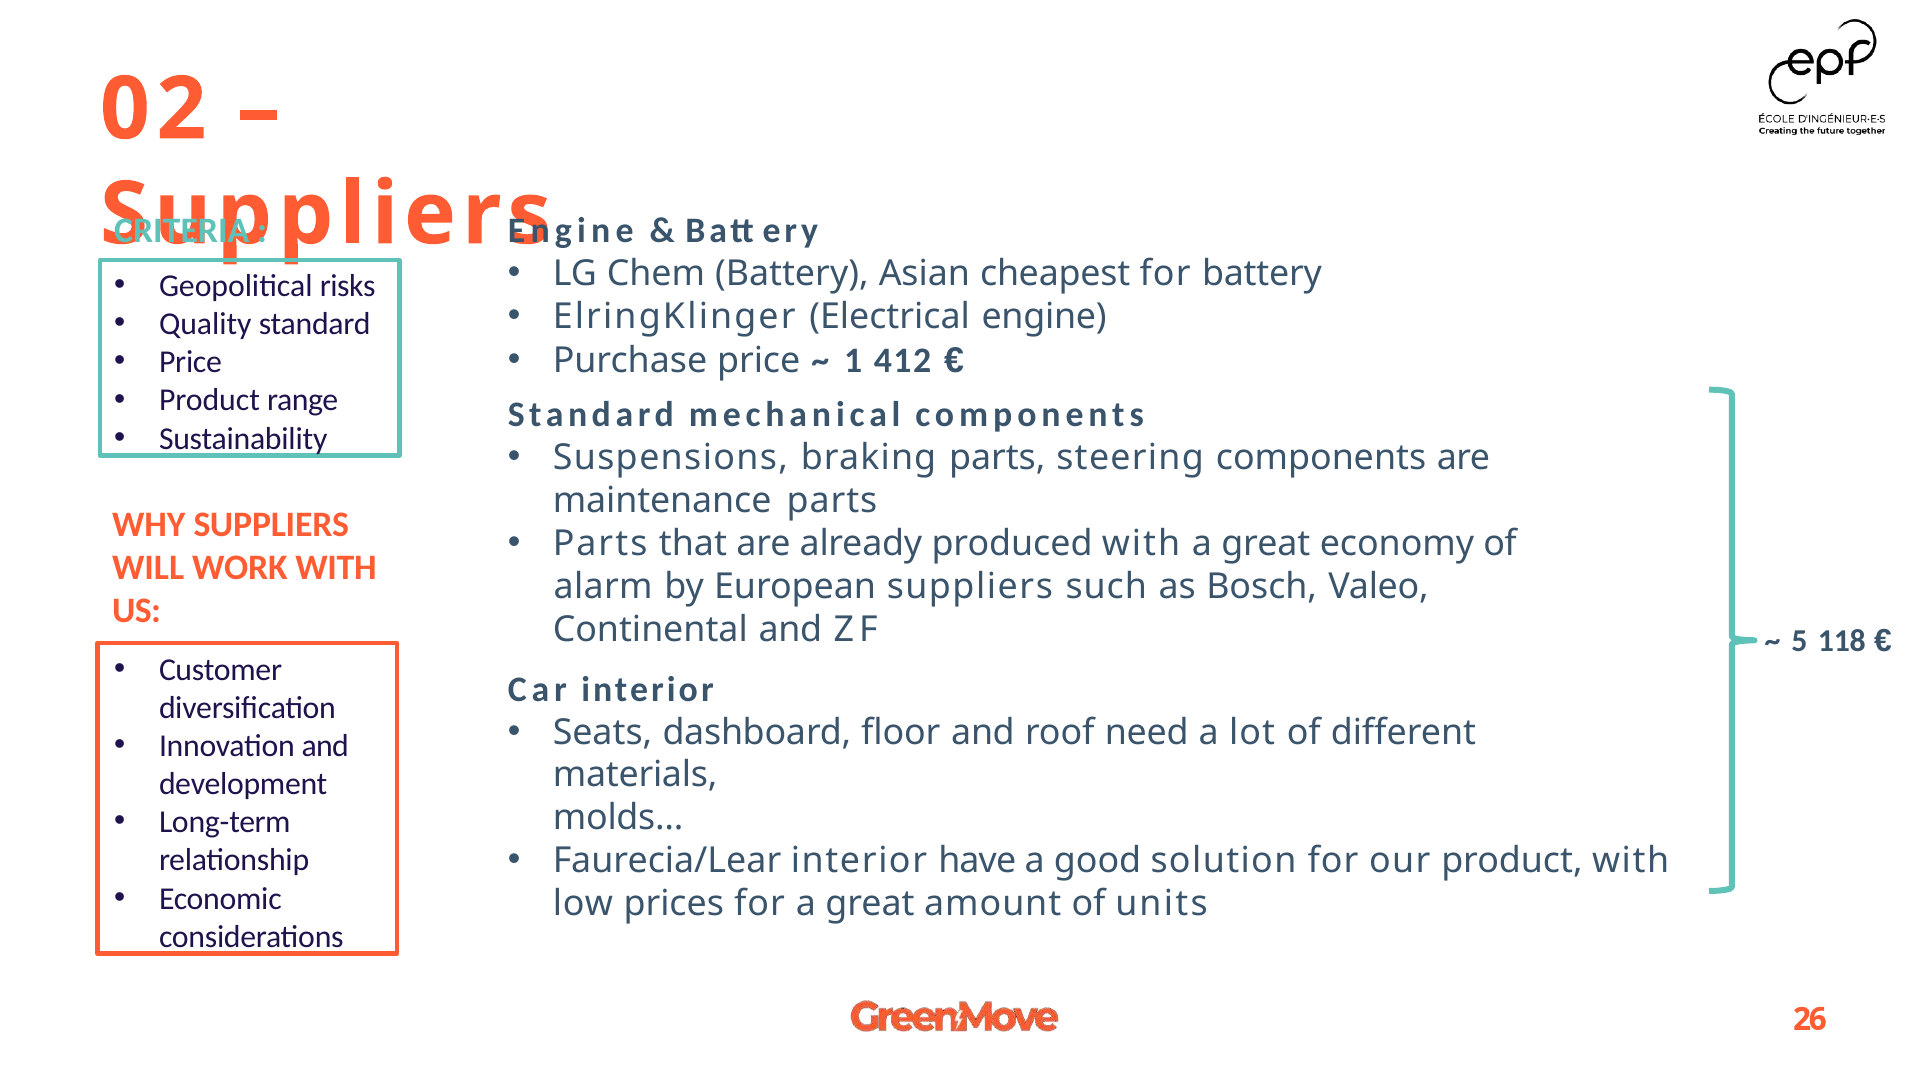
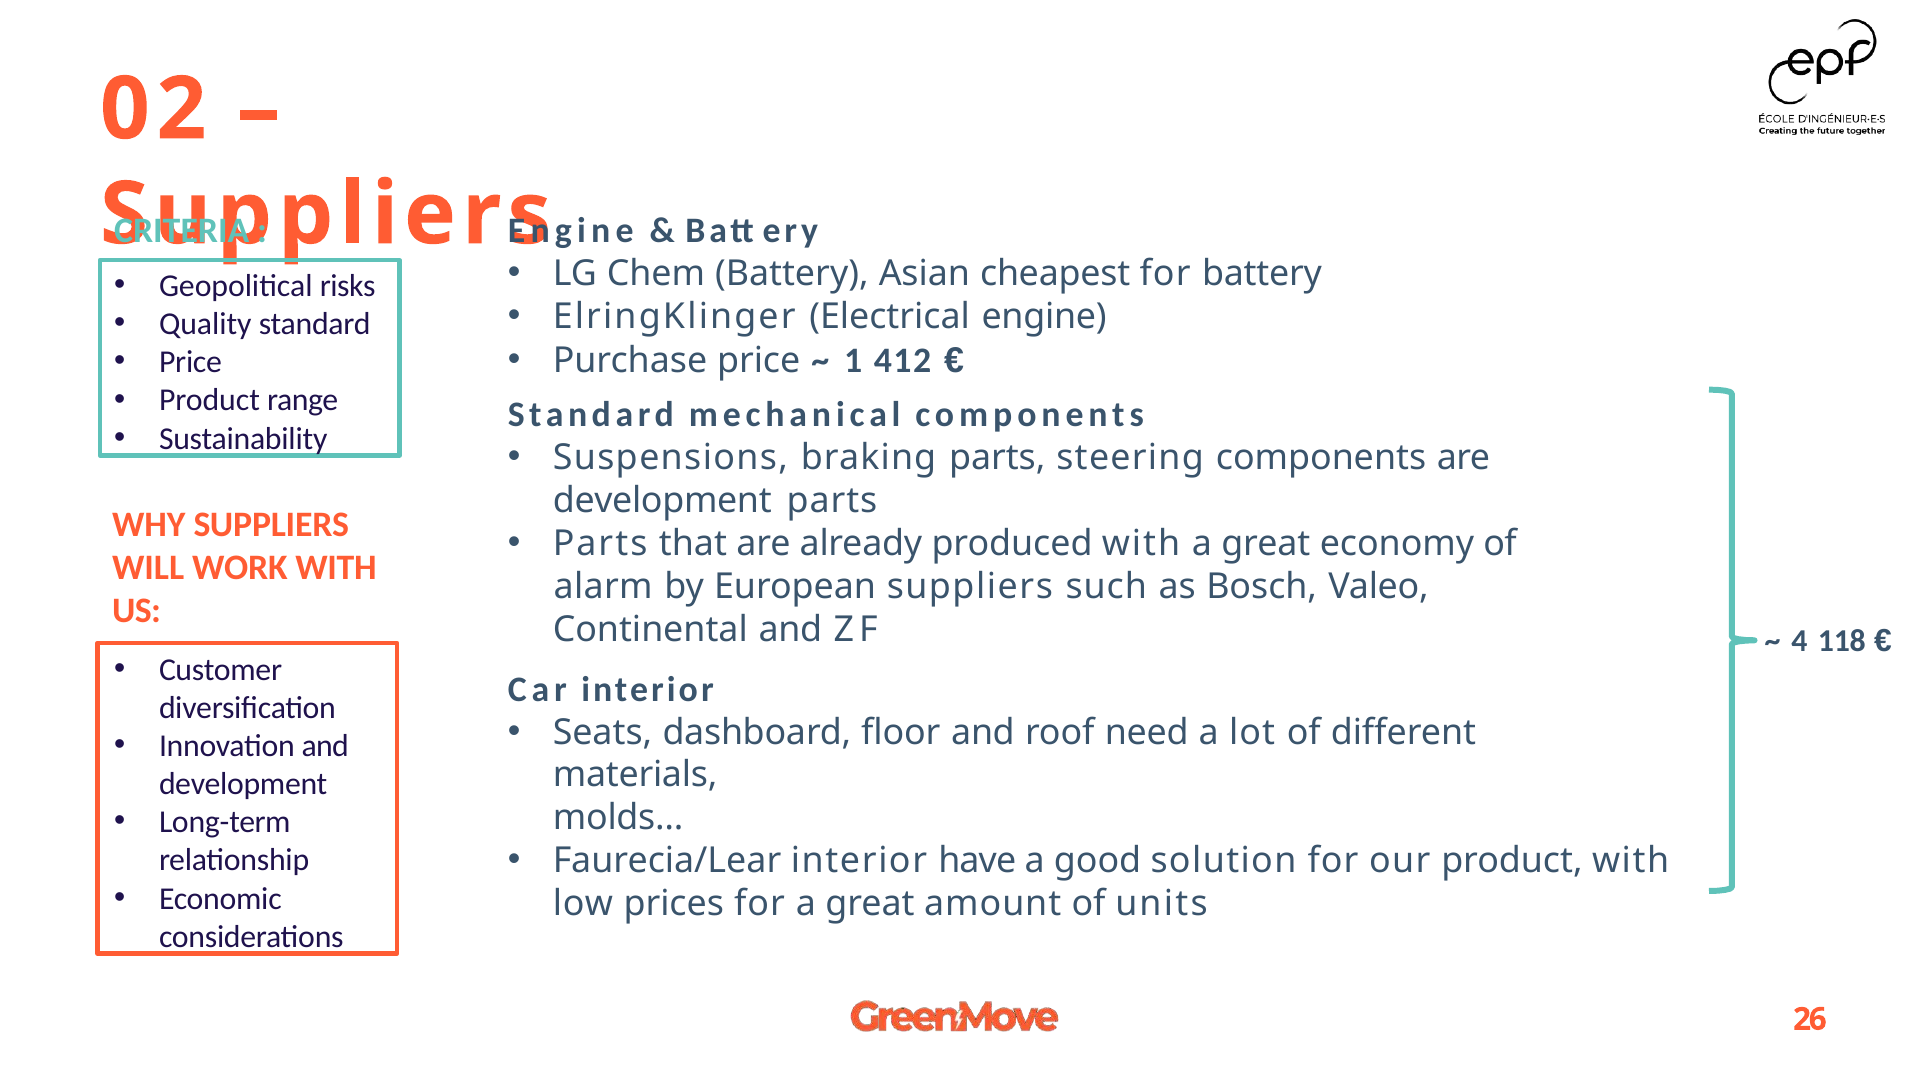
maintenance: maintenance -> development (662, 500)
5: 5 -> 4 (1799, 641)
